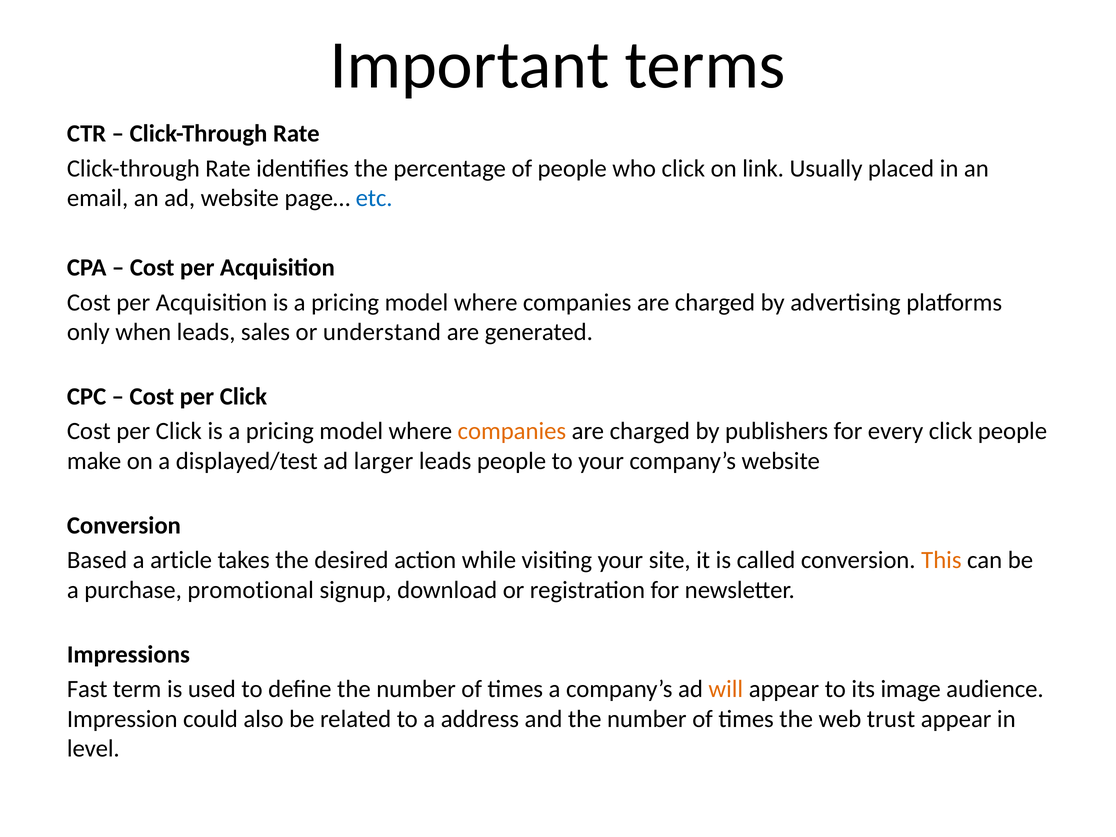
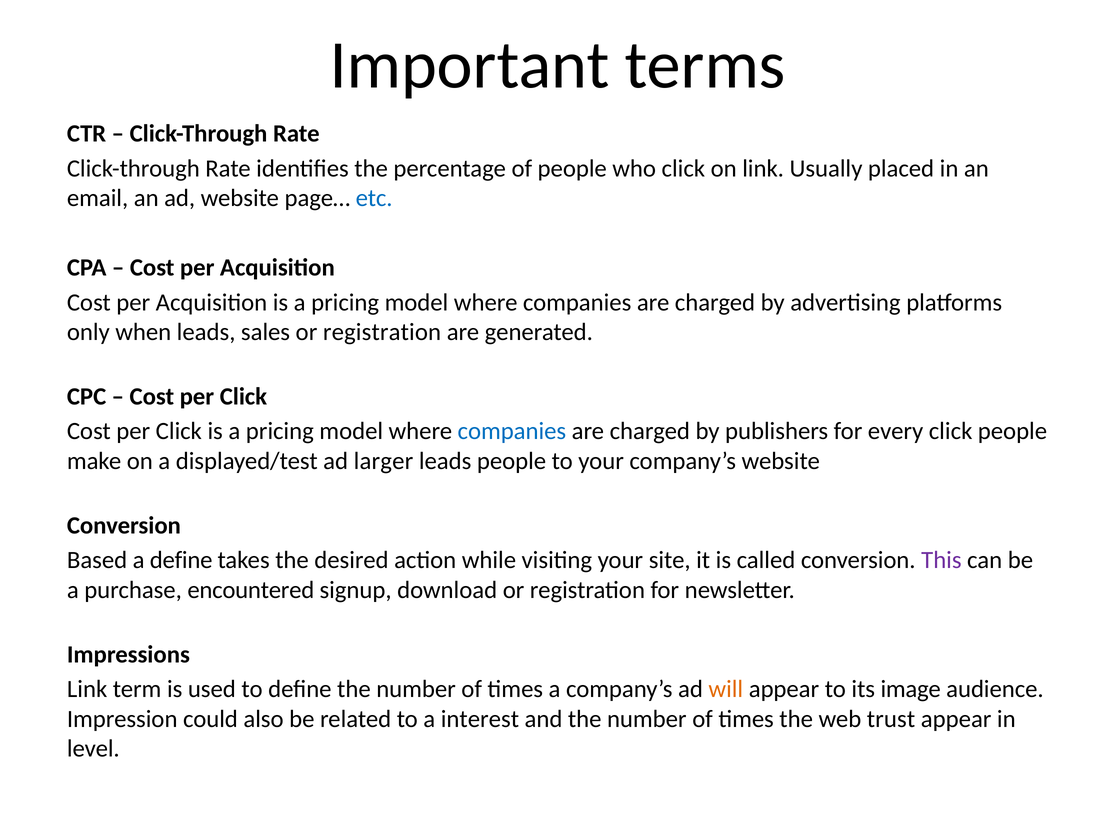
sales or understand: understand -> registration (382, 332)
companies colour: orange -> blue (512, 431)
a article: article -> define (181, 560)
This colour: orange -> purple (941, 560)
promotional: promotional -> encountered (251, 590)
Fast: Fast -> Link (87, 689)
address: address -> interest (480, 719)
